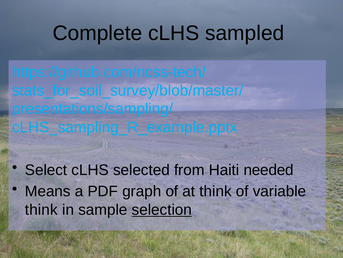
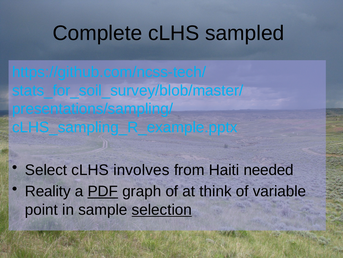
selected: selected -> involves (141, 170)
Means: Means -> Reality (48, 191)
PDF underline: none -> present (103, 191)
think: think -> point (41, 209)
